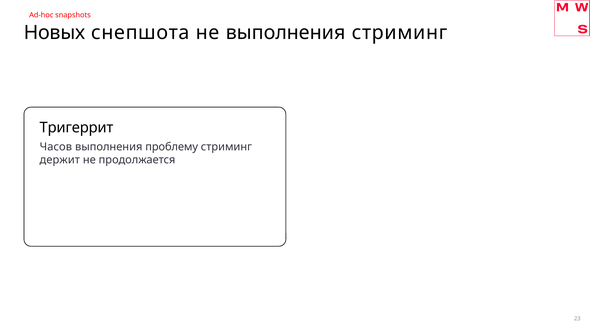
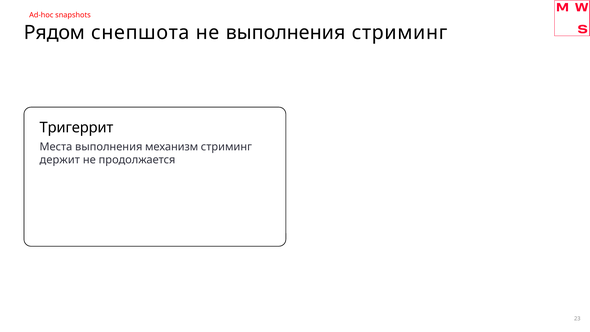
Новых: Новых -> Рядом (54, 33)
Часов: Часов -> Места (56, 147)
проблему: проблему -> механизм (172, 147)
